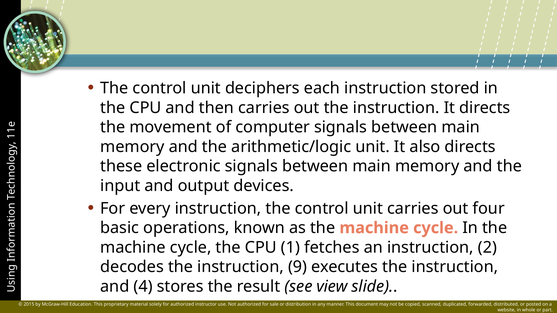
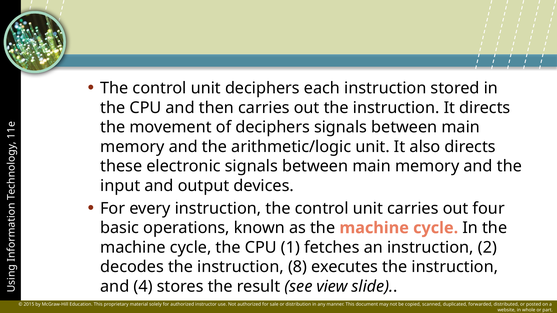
of computer: computer -> deciphers (273, 127)
9: 9 -> 8 (298, 267)
